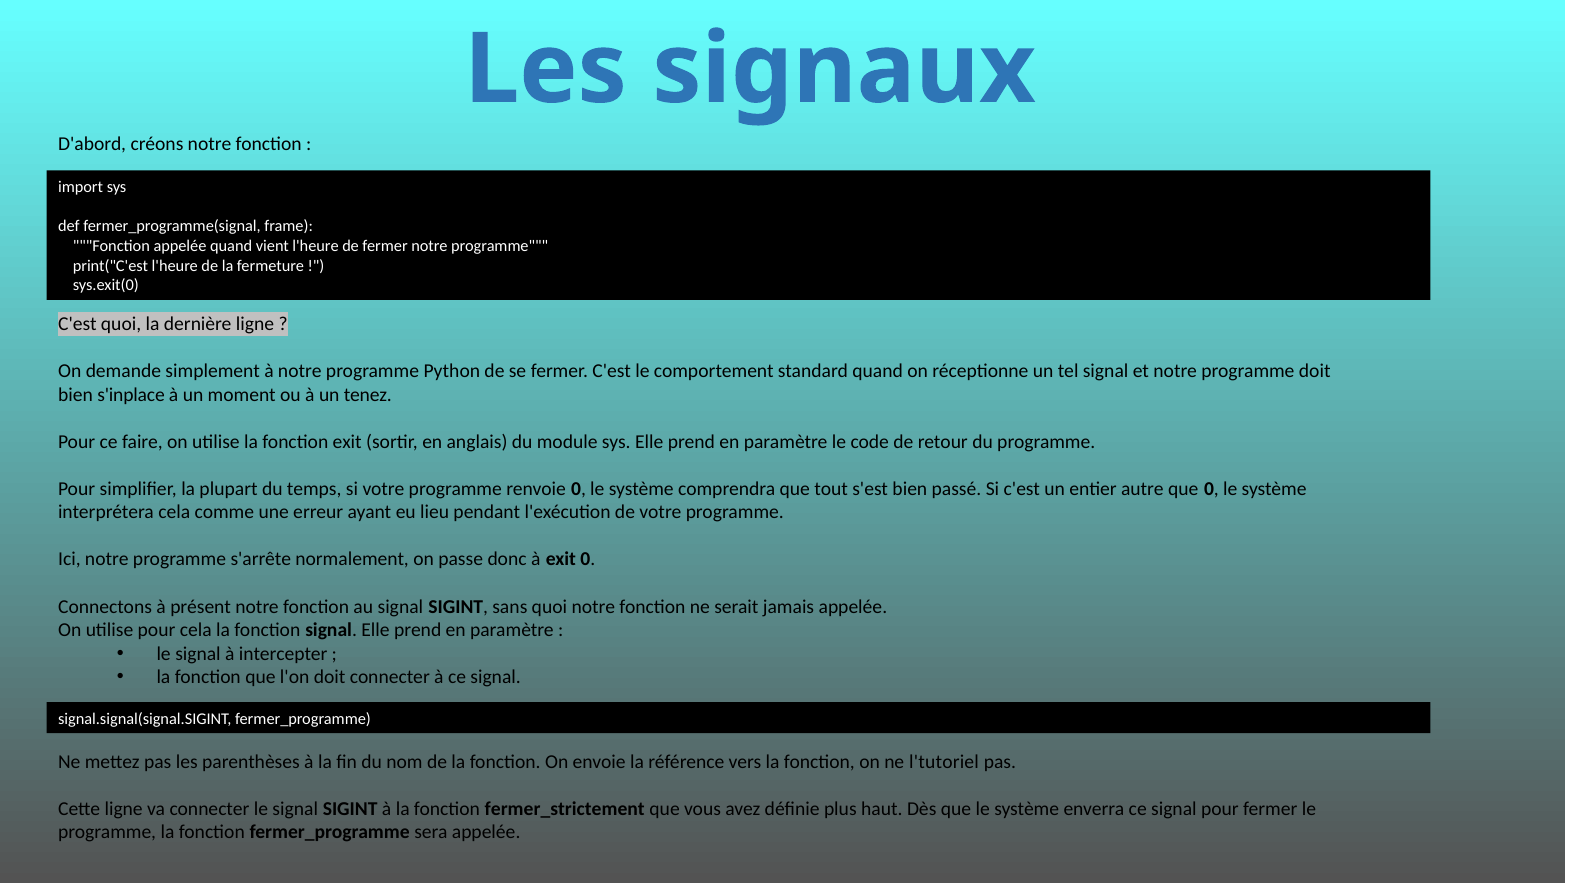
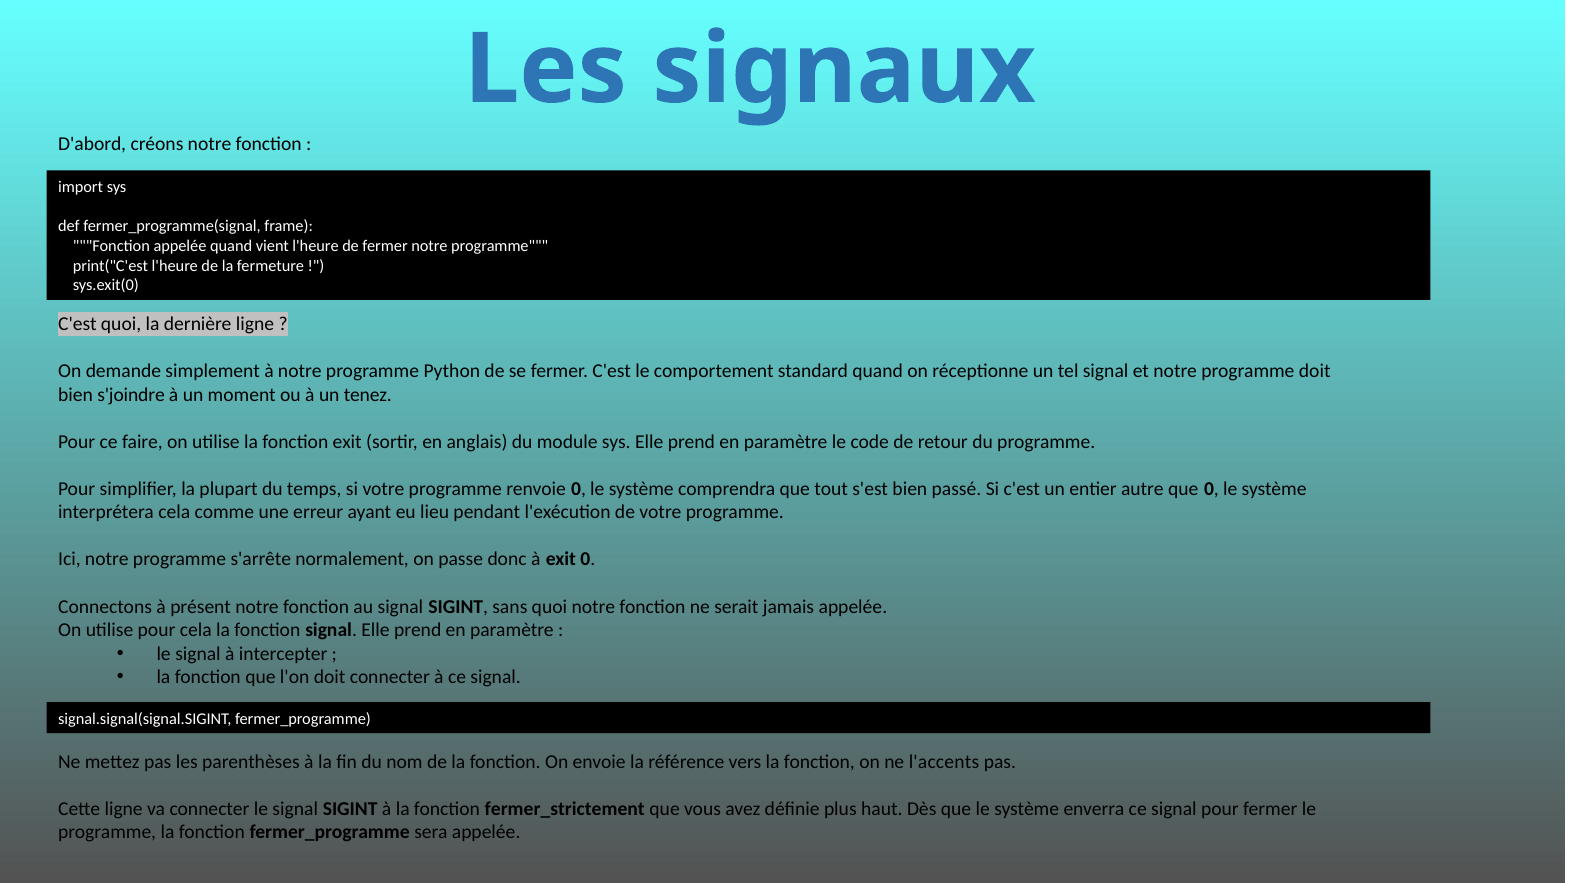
s'inplace: s'inplace -> s'joindre (131, 394)
l'tutoriel: l'tutoriel -> l'accents (944, 761)
